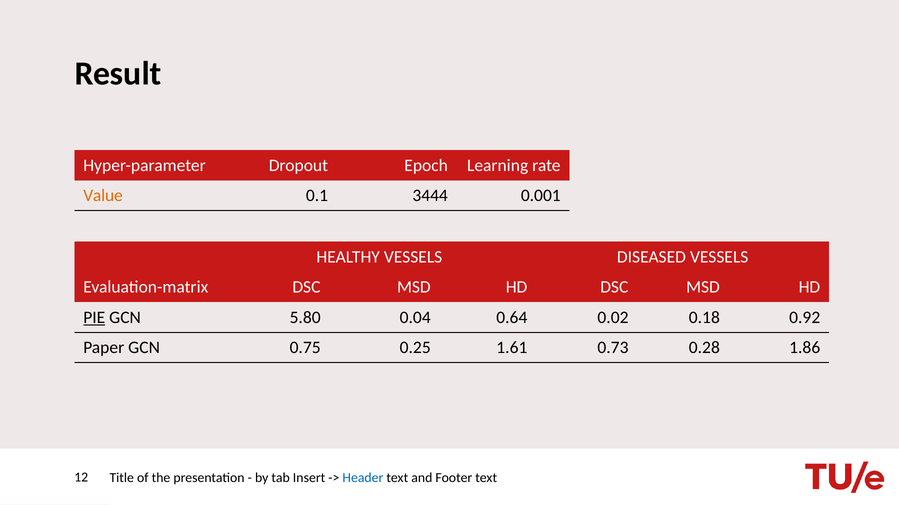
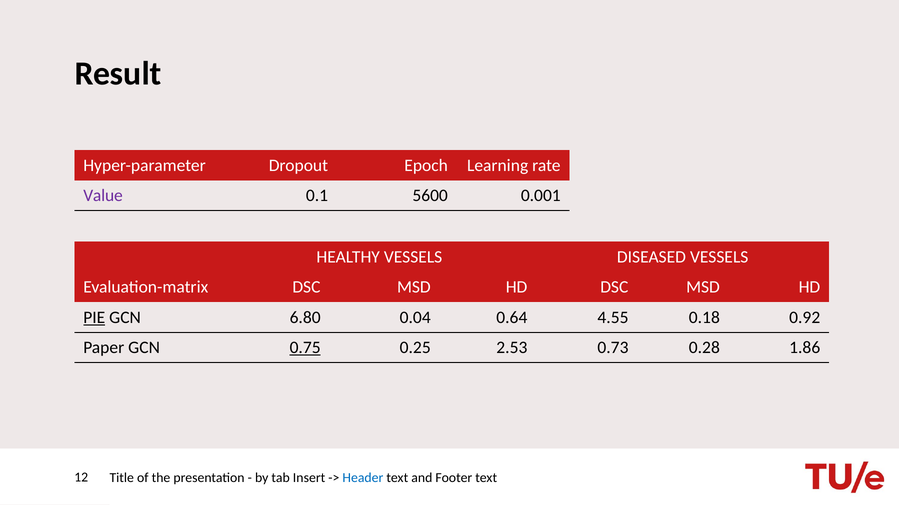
Value colour: orange -> purple (103, 196)
3444: 3444 -> 5600 (430, 196)
5.80: 5.80 -> 6.80 (305, 318)
0.02: 0.02 -> 4.55 (613, 318)
0.75 underline: none -> present (305, 348)
1.61: 1.61 -> 2.53 (512, 348)
